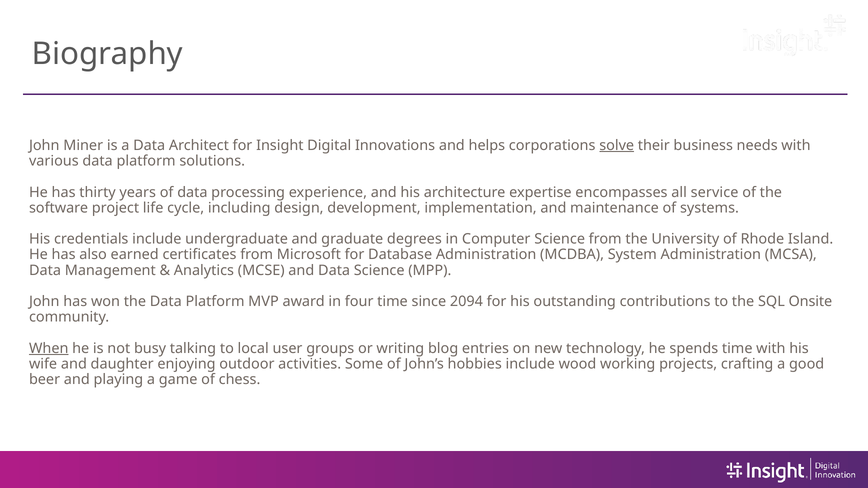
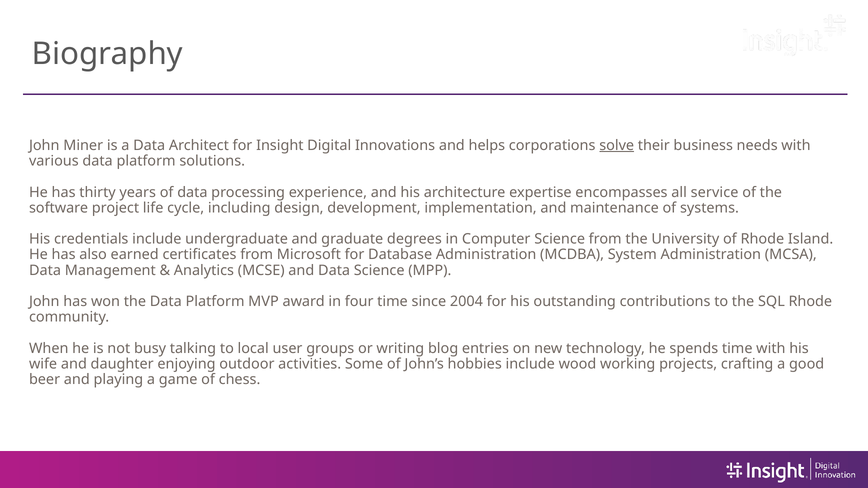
2094: 2094 -> 2004 (466, 302)
SQL Onsite: Onsite -> Rhode (810, 302)
When underline: present -> none (49, 349)
